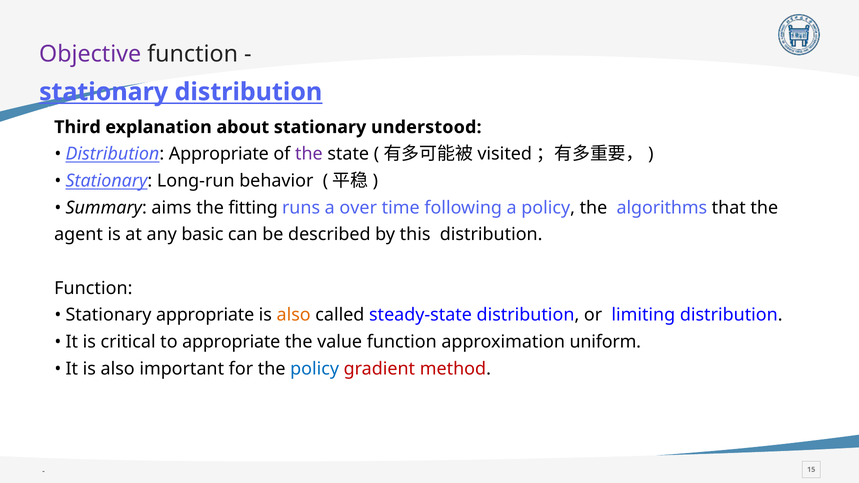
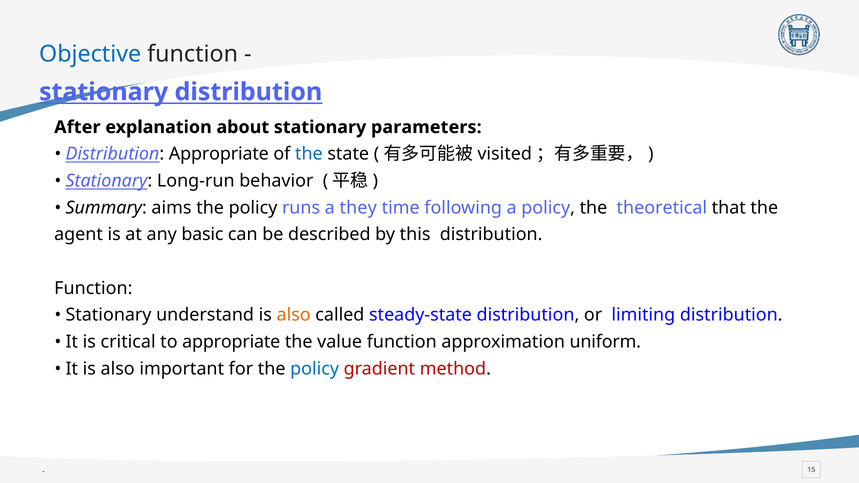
Objective colour: purple -> blue (90, 54)
Third: Third -> After (77, 127)
understood: understood -> parameters (426, 127)
the colour: purple -> blue (309, 154)
fitting: fitting -> policy (253, 208)
over: over -> they (358, 208)
algorithms: algorithms -> theoretical (662, 208)
Stationary appropriate: appropriate -> understand (205, 315)
